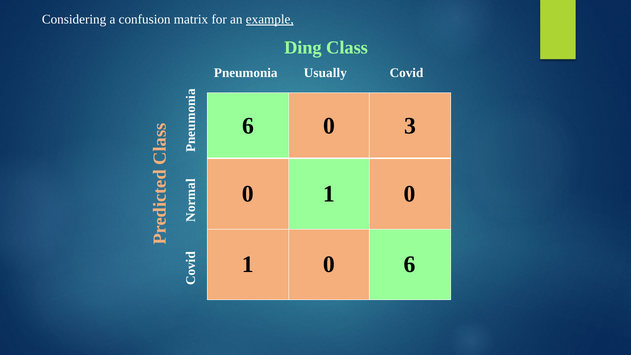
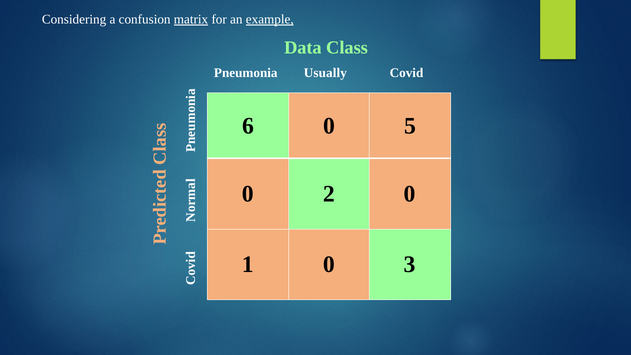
matrix underline: none -> present (191, 19)
Ding: Ding -> Data (303, 47)
3: 3 -> 5 (410, 126)
1: 1 -> 2 (329, 194)
0 6: 6 -> 3 (410, 264)
